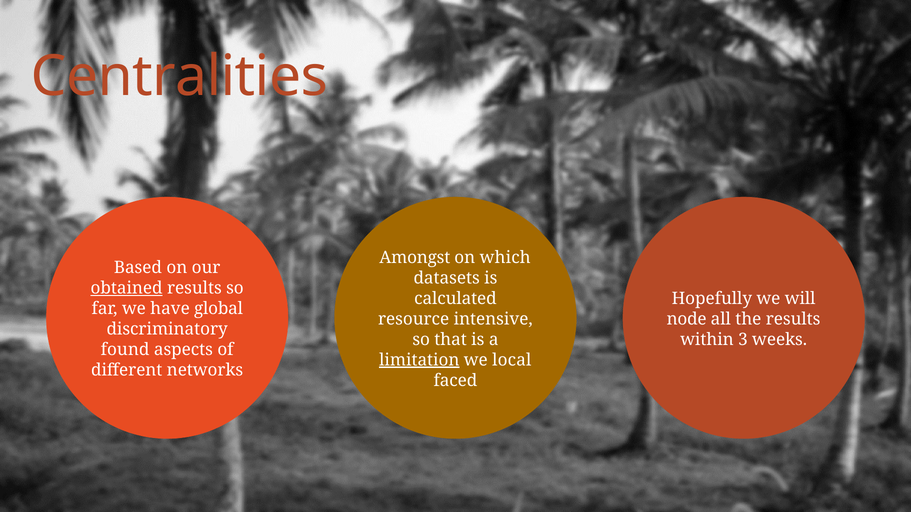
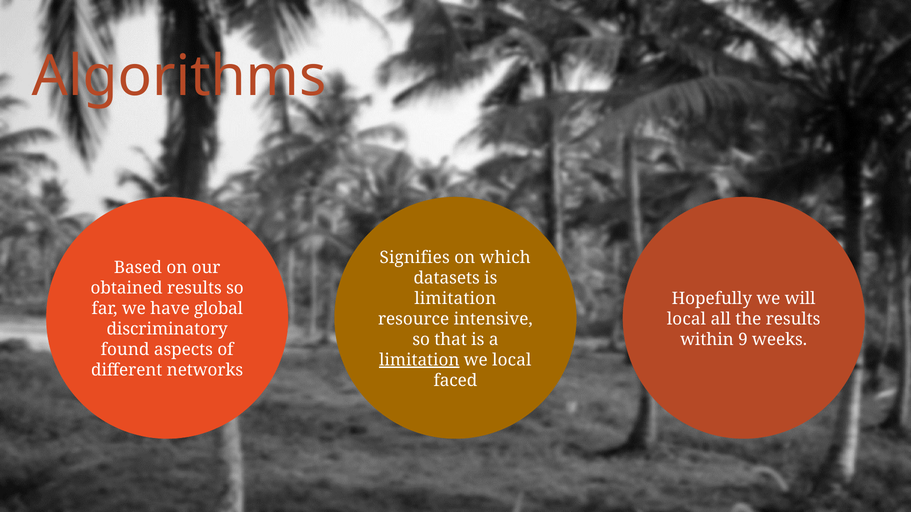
Centralities: Centralities -> Algorithms (179, 76)
Amongst: Amongst -> Signifies (415, 258)
obtained underline: present -> none (127, 288)
calculated: calculated -> limitation (455, 299)
node: node -> local (686, 319)
3: 3 -> 9 (743, 340)
